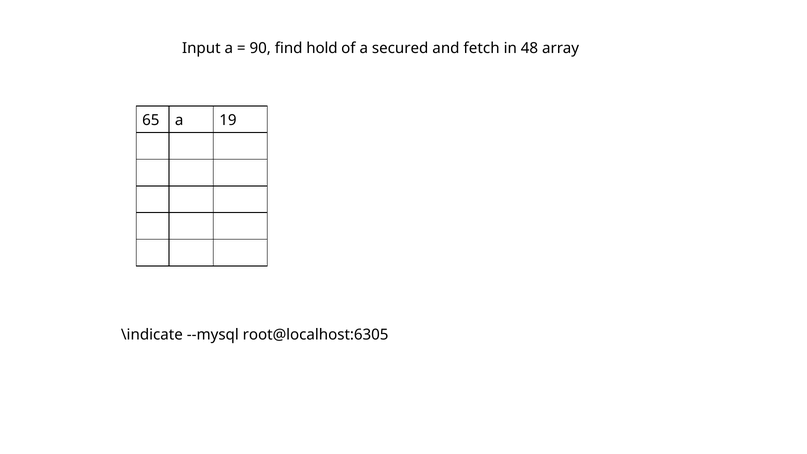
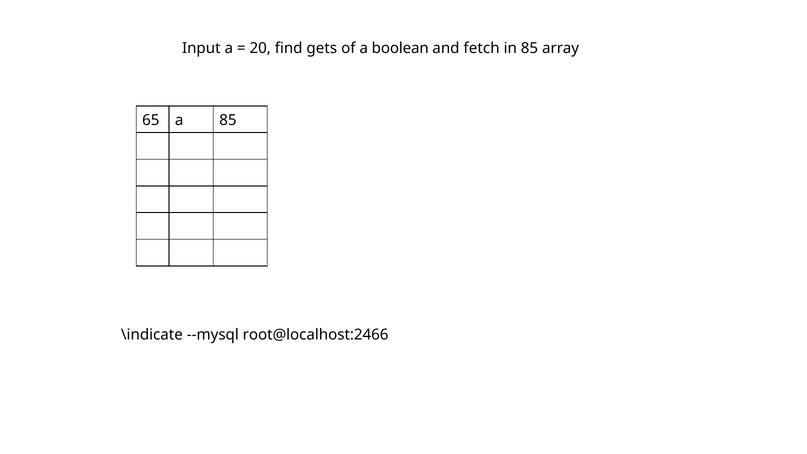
90: 90 -> 20 (260, 48)
hold: hold -> gets (322, 48)
secured: secured -> boolean (400, 48)
in 48: 48 -> 85 (529, 48)
a 19: 19 -> 85 (228, 120)
root@localhost:6305: root@localhost:6305 -> root@localhost:2466 (316, 335)
